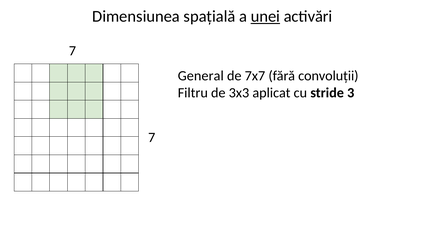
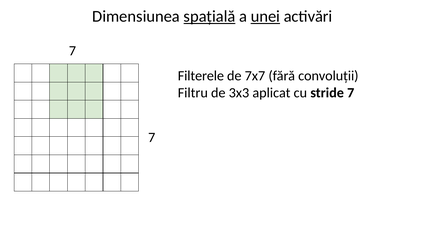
spațială underline: none -> present (210, 17)
General: General -> Filterele (201, 76)
stride 3: 3 -> 7 (351, 93)
